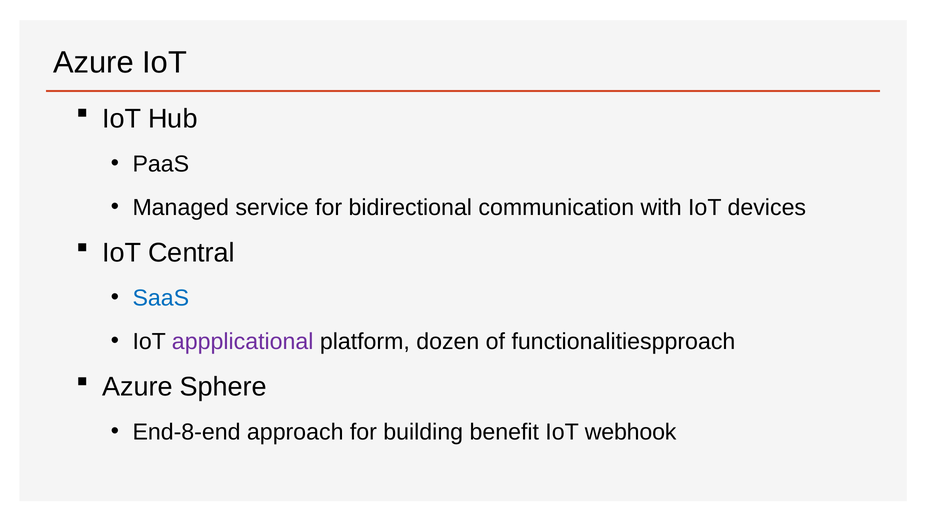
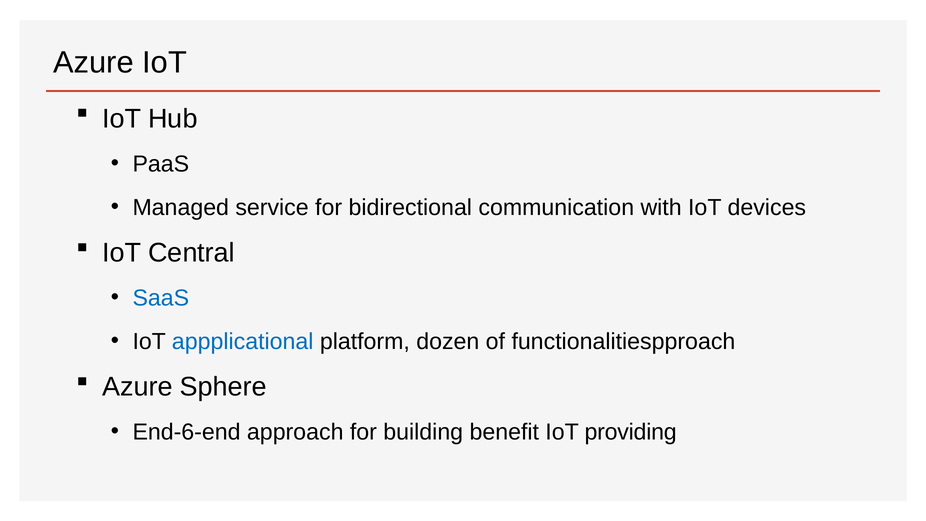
appplicational colour: purple -> blue (243, 342)
End-8-end: End-8-end -> End-6-end (187, 432)
webhook: webhook -> providing (631, 432)
